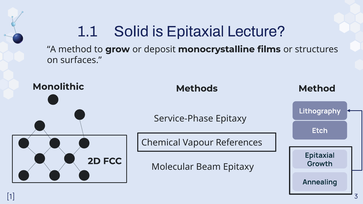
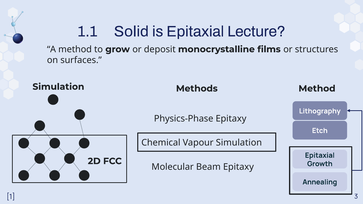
Monolithic: Monolithic -> Simulation (58, 87)
Service-Phase: Service-Phase -> Physics-Phase (184, 119)
Vapour References: References -> Simulation (239, 143)
